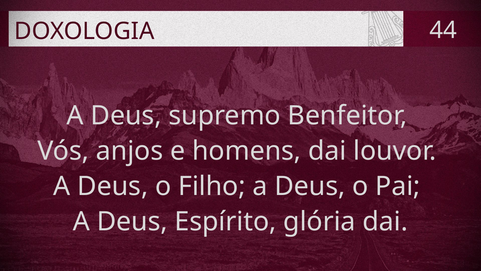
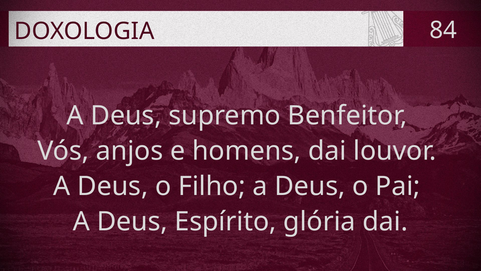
44: 44 -> 84 (443, 30)
